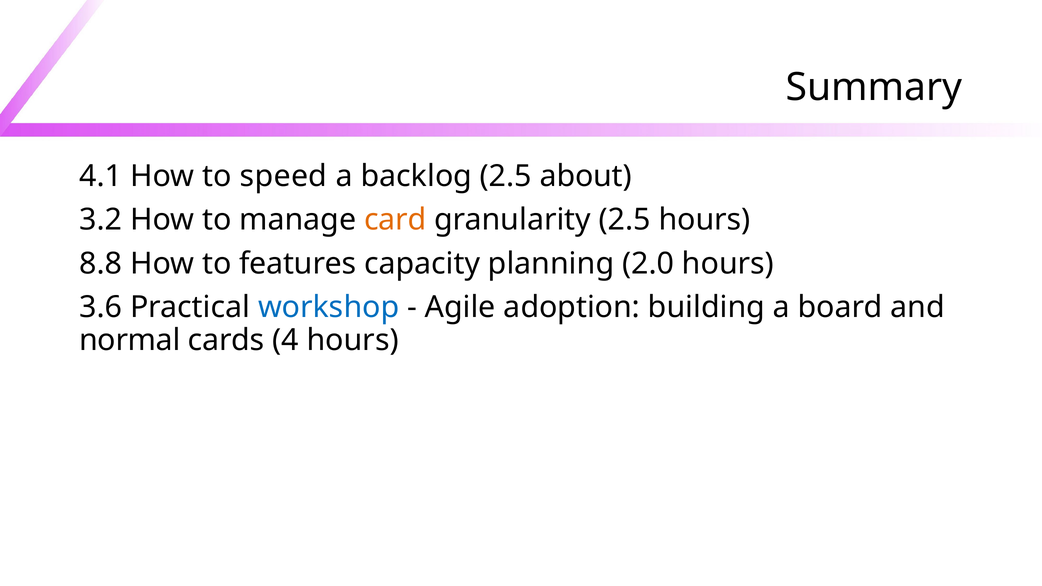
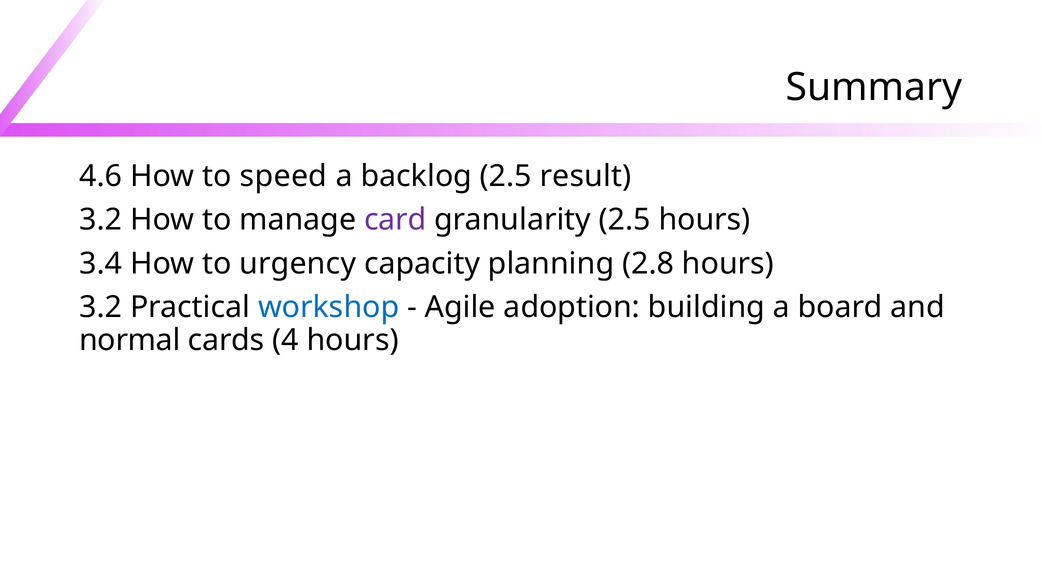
4.1: 4.1 -> 4.6 (101, 176)
about: about -> result (586, 176)
card colour: orange -> purple (395, 220)
8.8: 8.8 -> 3.4 (101, 264)
features: features -> urgency (298, 264)
2.0: 2.0 -> 2.8 (648, 264)
3.6: 3.6 -> 3.2 (101, 307)
